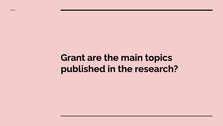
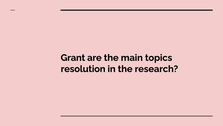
published: published -> resolution (83, 69)
